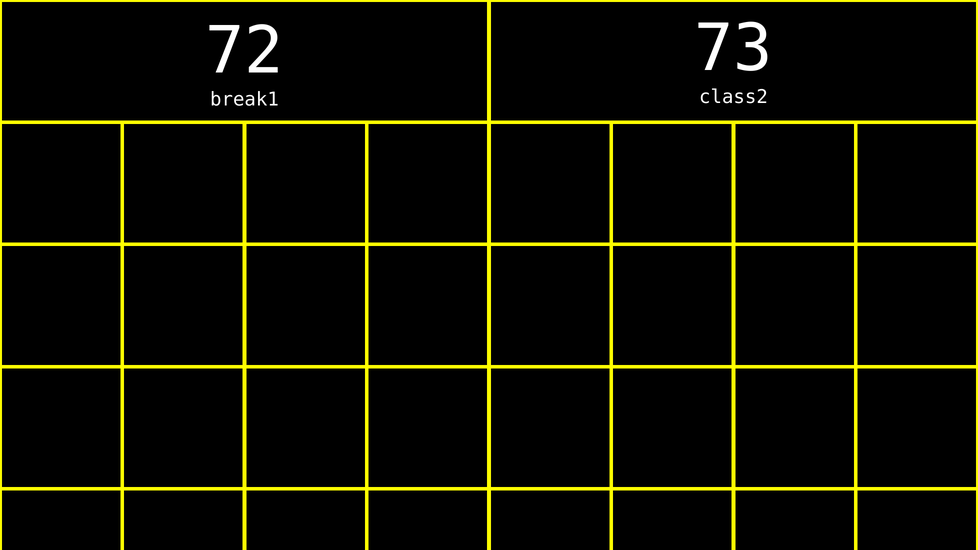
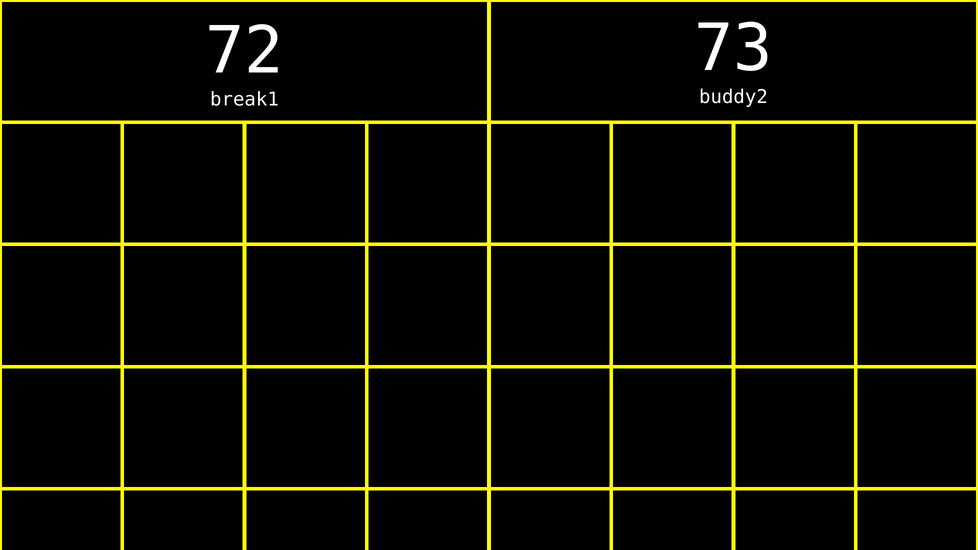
class2: class2 -> buddy2 (733, 97)
